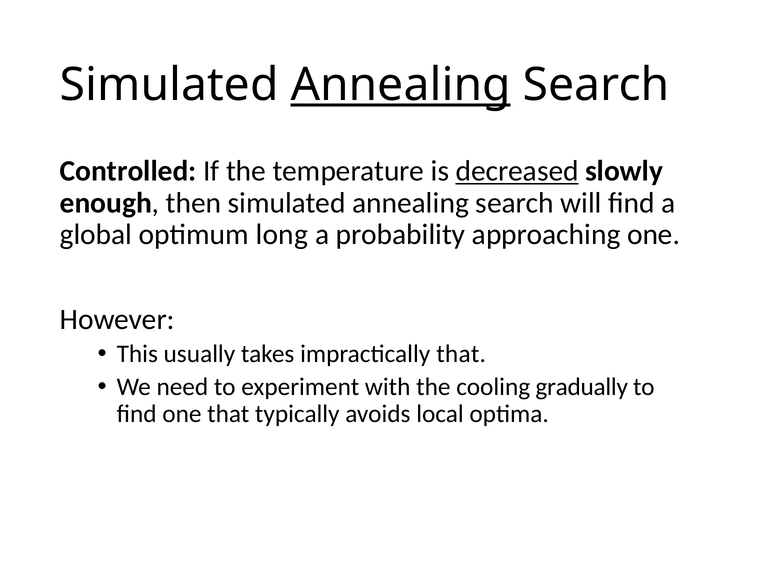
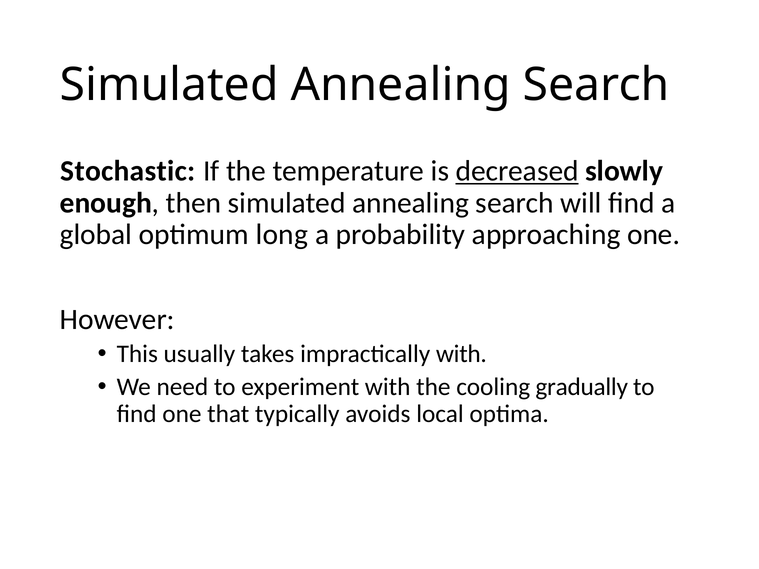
Annealing underline: present -> none (401, 85)
Controlled: Controlled -> Stochastic (128, 171)
impractically that: that -> with (461, 354)
